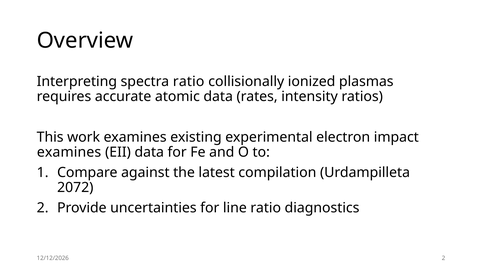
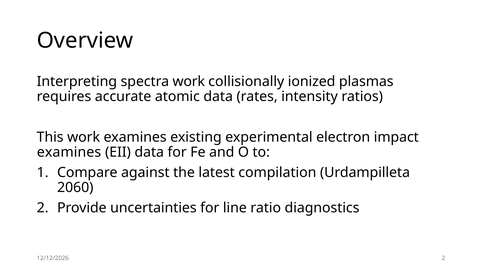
spectra ratio: ratio -> work (189, 81)
2072: 2072 -> 2060 (75, 188)
